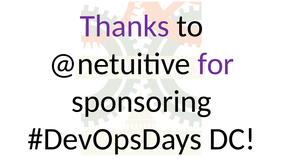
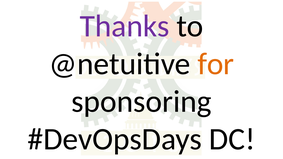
for colour: purple -> orange (216, 64)
